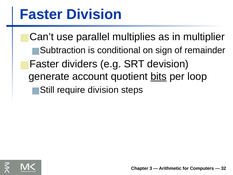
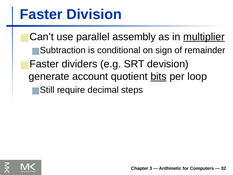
multiplies: multiplies -> assembly (134, 37)
multiplier underline: none -> present (204, 37)
require division: division -> decimal (103, 90)
